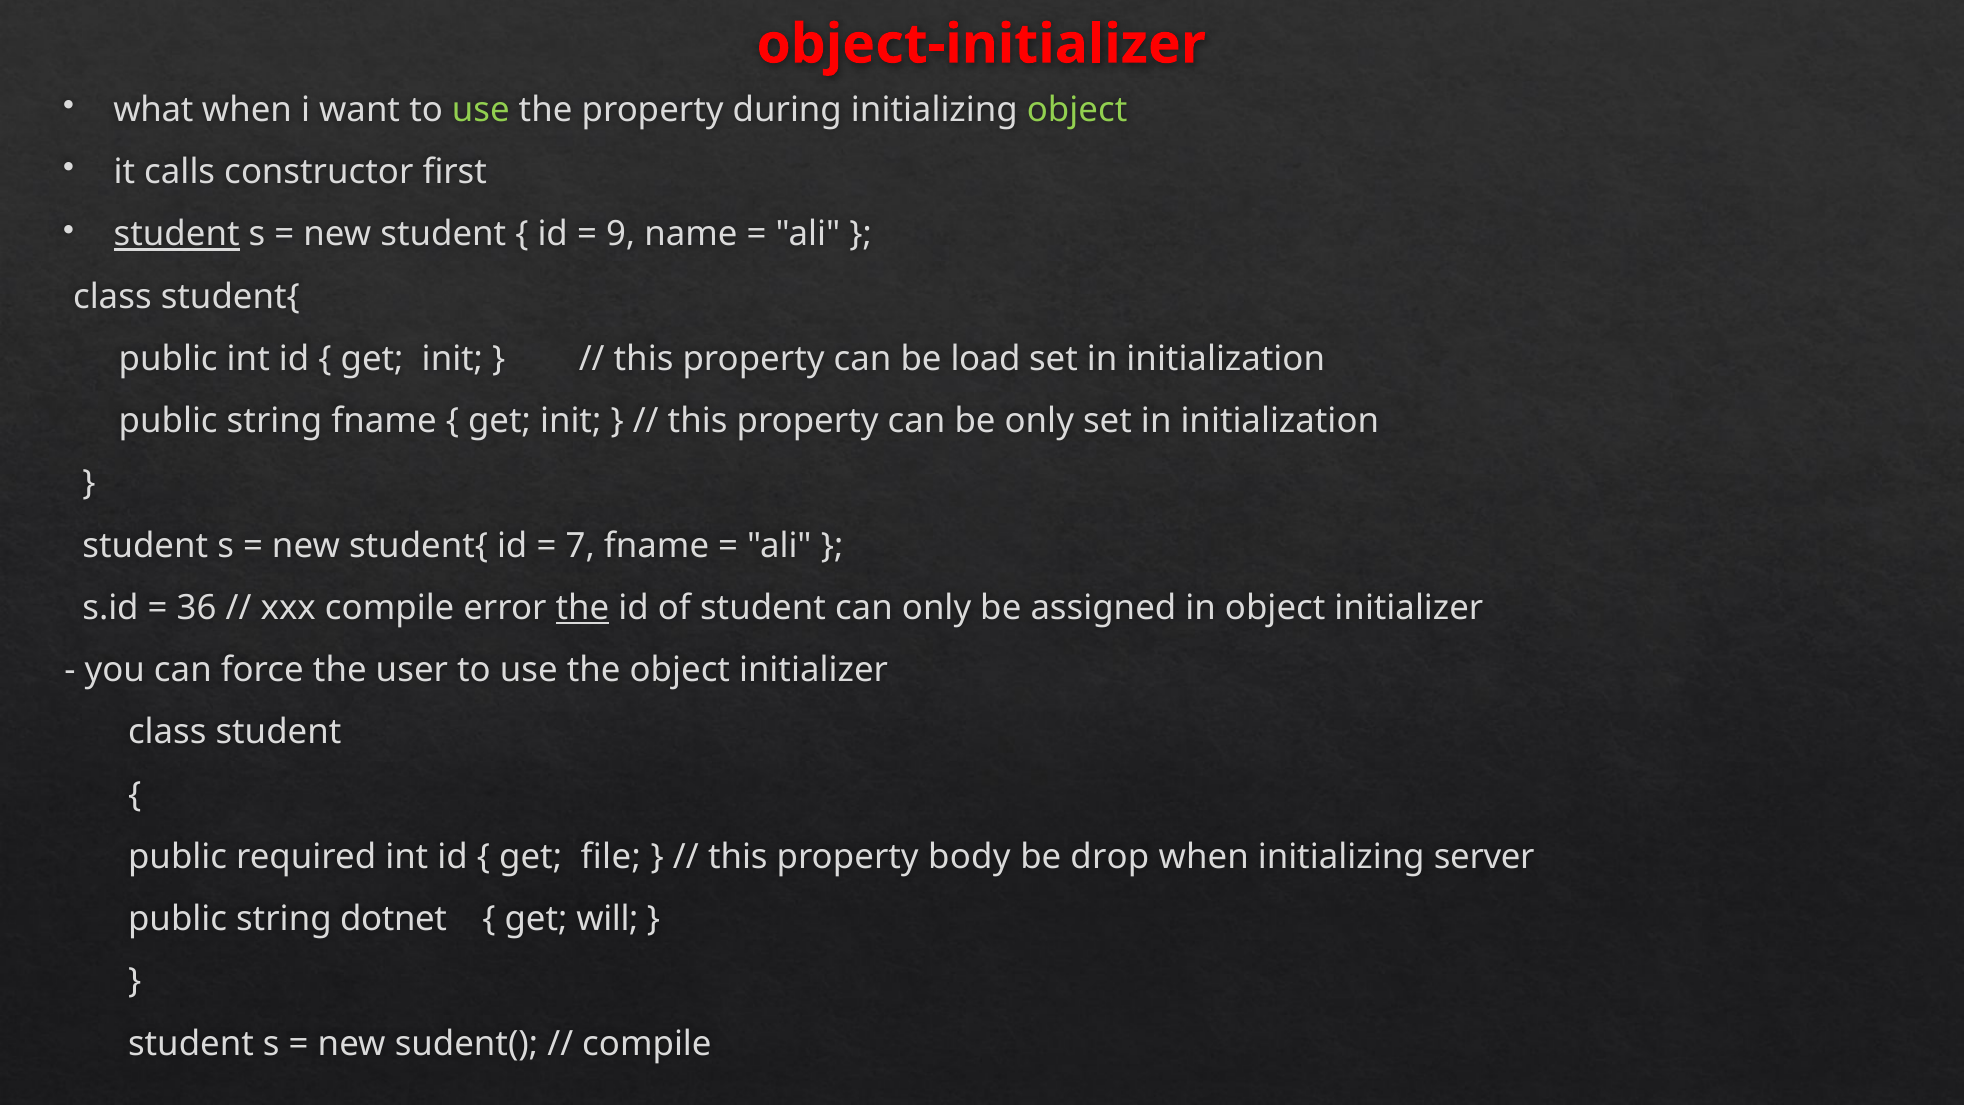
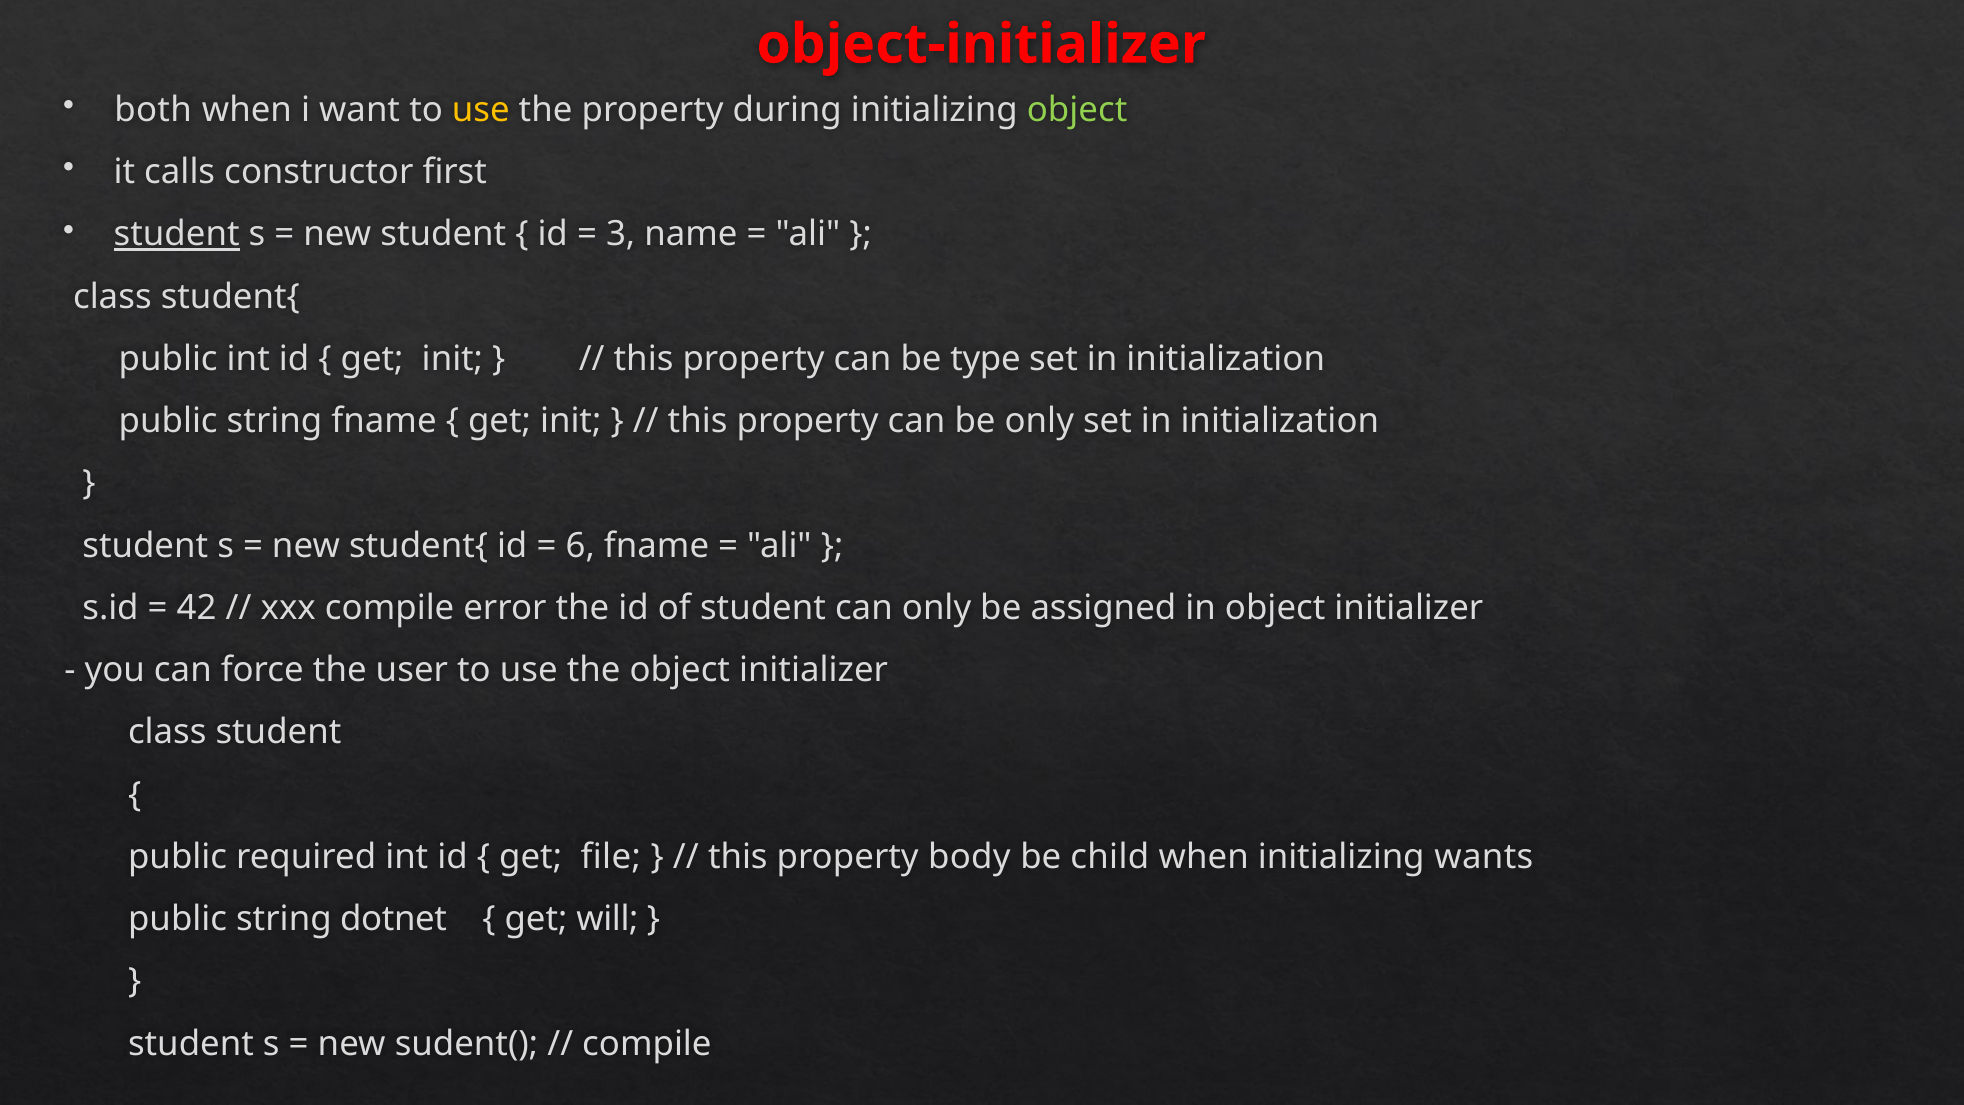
what: what -> both (153, 110)
use colour: light green -> yellow (481, 110)
9: 9 -> 3 (621, 234)
load: load -> type (985, 359)
7: 7 -> 6 (580, 546)
36: 36 -> 42 (197, 608)
the underline: present -> none (582, 608)
drop: drop -> child (1110, 857)
server: server -> wants (1484, 857)
